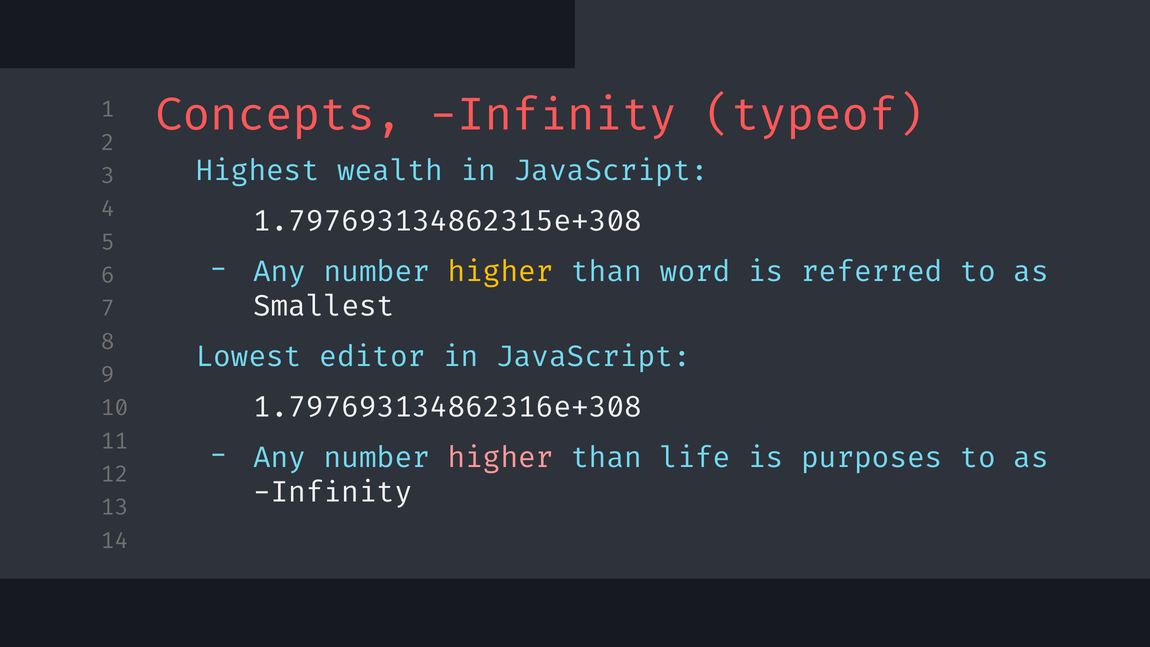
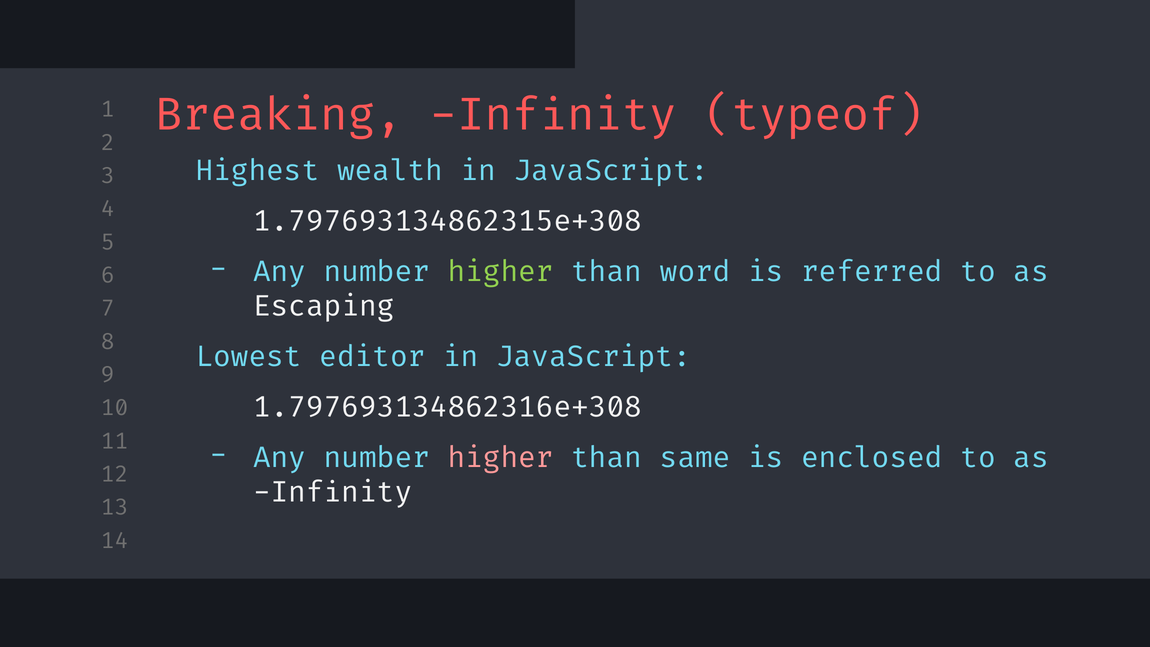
Concepts: Concepts -> Breaking (279, 115)
higher colour: yellow -> light green (501, 272)
Smallest: Smallest -> Escaping (324, 306)
life: life -> same (695, 458)
purposes: purposes -> enclosed (872, 458)
